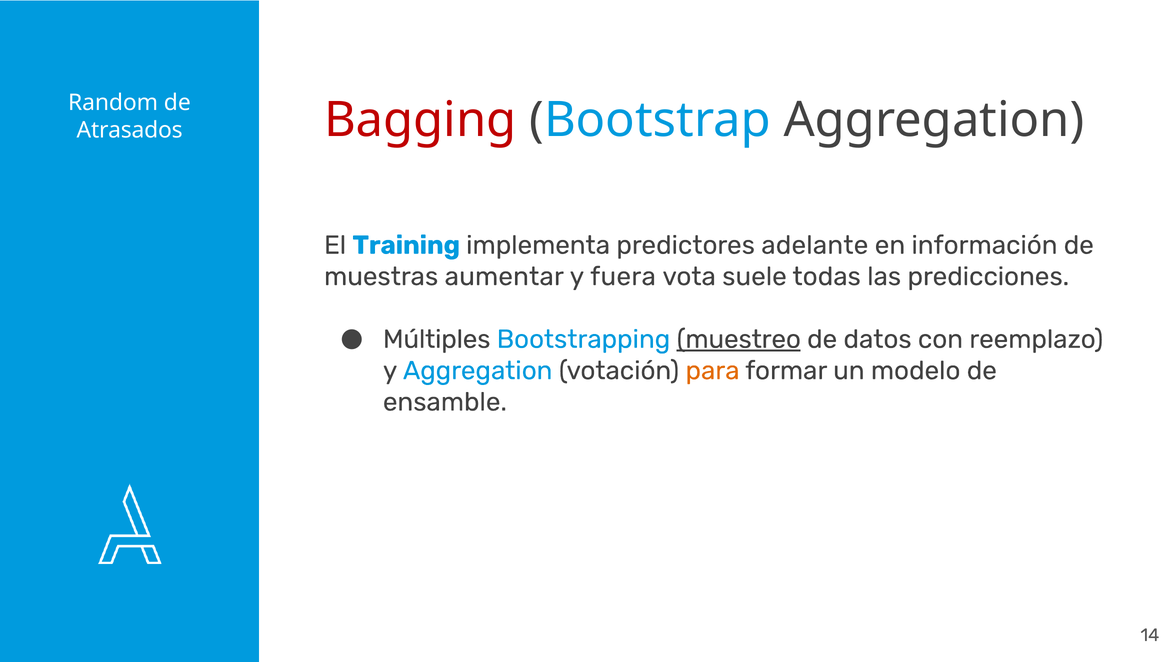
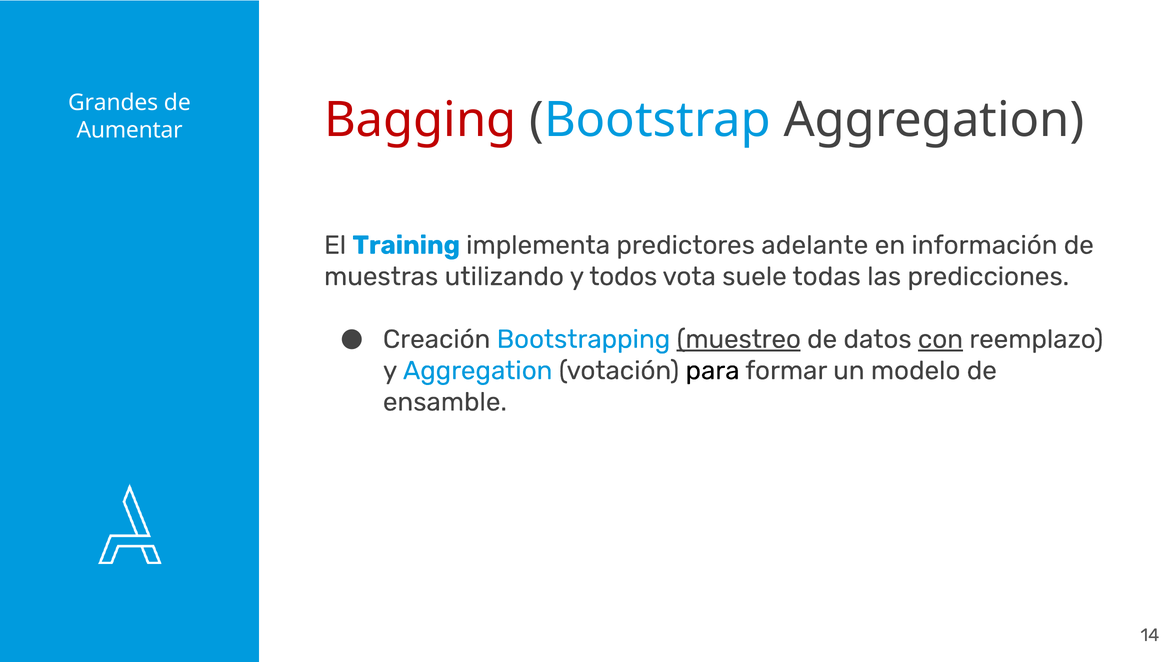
Random: Random -> Grandes (113, 103)
Atrasados: Atrasados -> Aumentar (130, 130)
aumentar: aumentar -> utilizando (504, 276)
fuera: fuera -> todos (623, 276)
Múltiples: Múltiples -> Creación (437, 339)
con underline: none -> present (940, 339)
para colour: orange -> black (713, 370)
